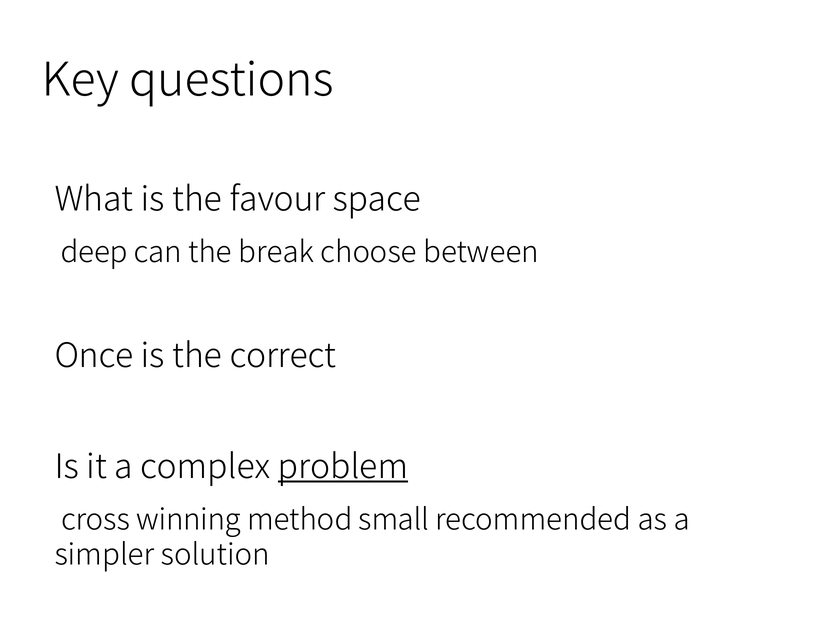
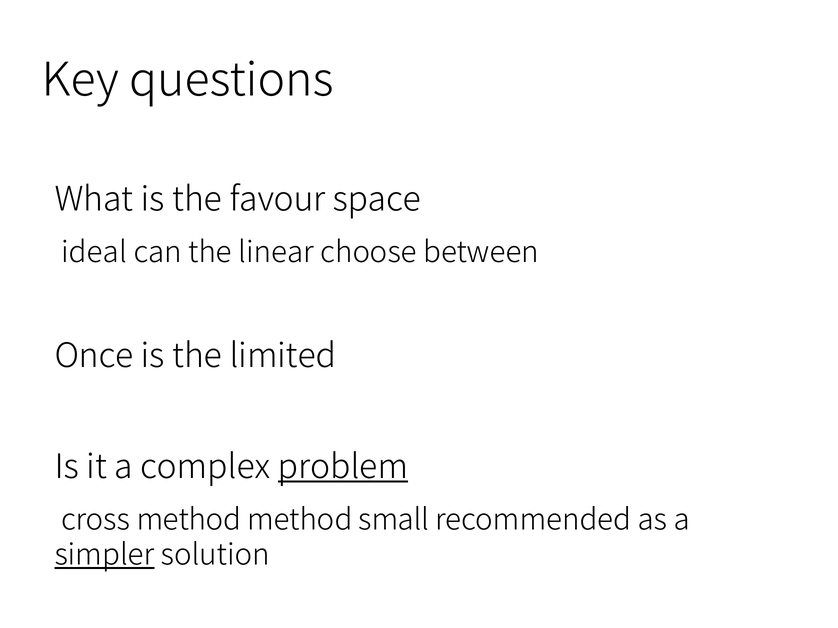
deep: deep -> ideal (94, 253)
break: break -> linear (276, 253)
correct: correct -> limited (283, 356)
cross winning: winning -> method (189, 520)
simpler underline: none -> present (104, 556)
